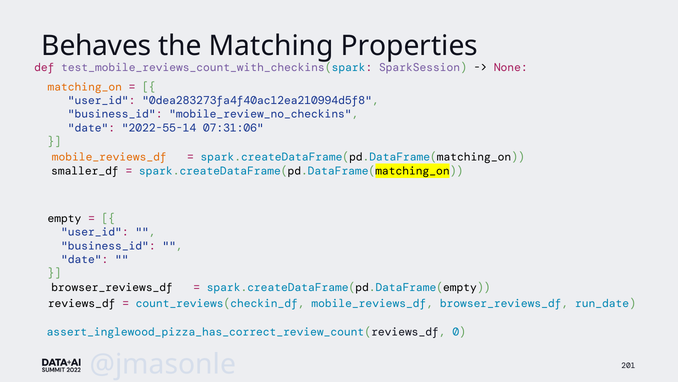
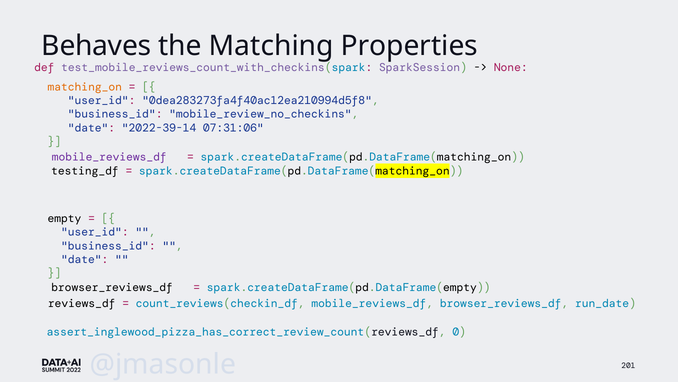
2022-55-14: 2022-55-14 -> 2022-39-14 (159, 128)
mobile_reviews_df colour: orange -> purple (109, 157)
smaller_df: smaller_df -> testing_df (85, 171)
